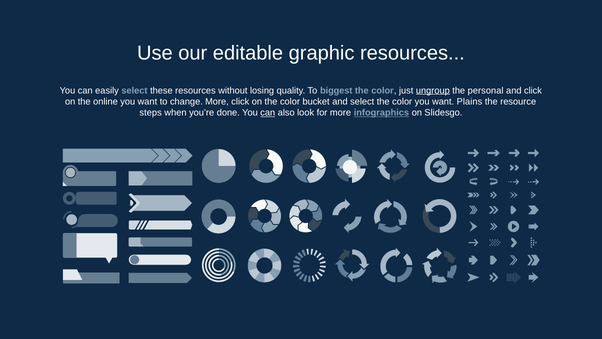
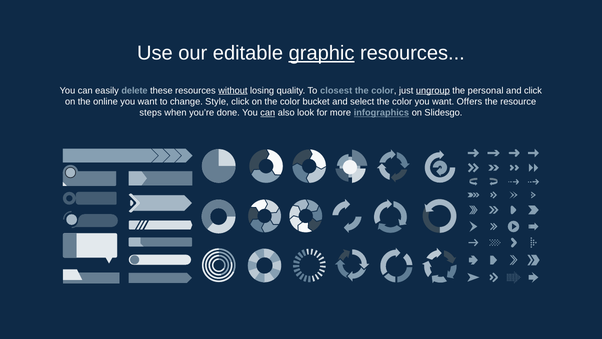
graphic underline: none -> present (322, 53)
easily select: select -> delete (135, 90)
without underline: none -> present (233, 90)
biggest: biggest -> closest (336, 90)
change More: More -> Style (217, 101)
Plains: Plains -> Offers (469, 101)
